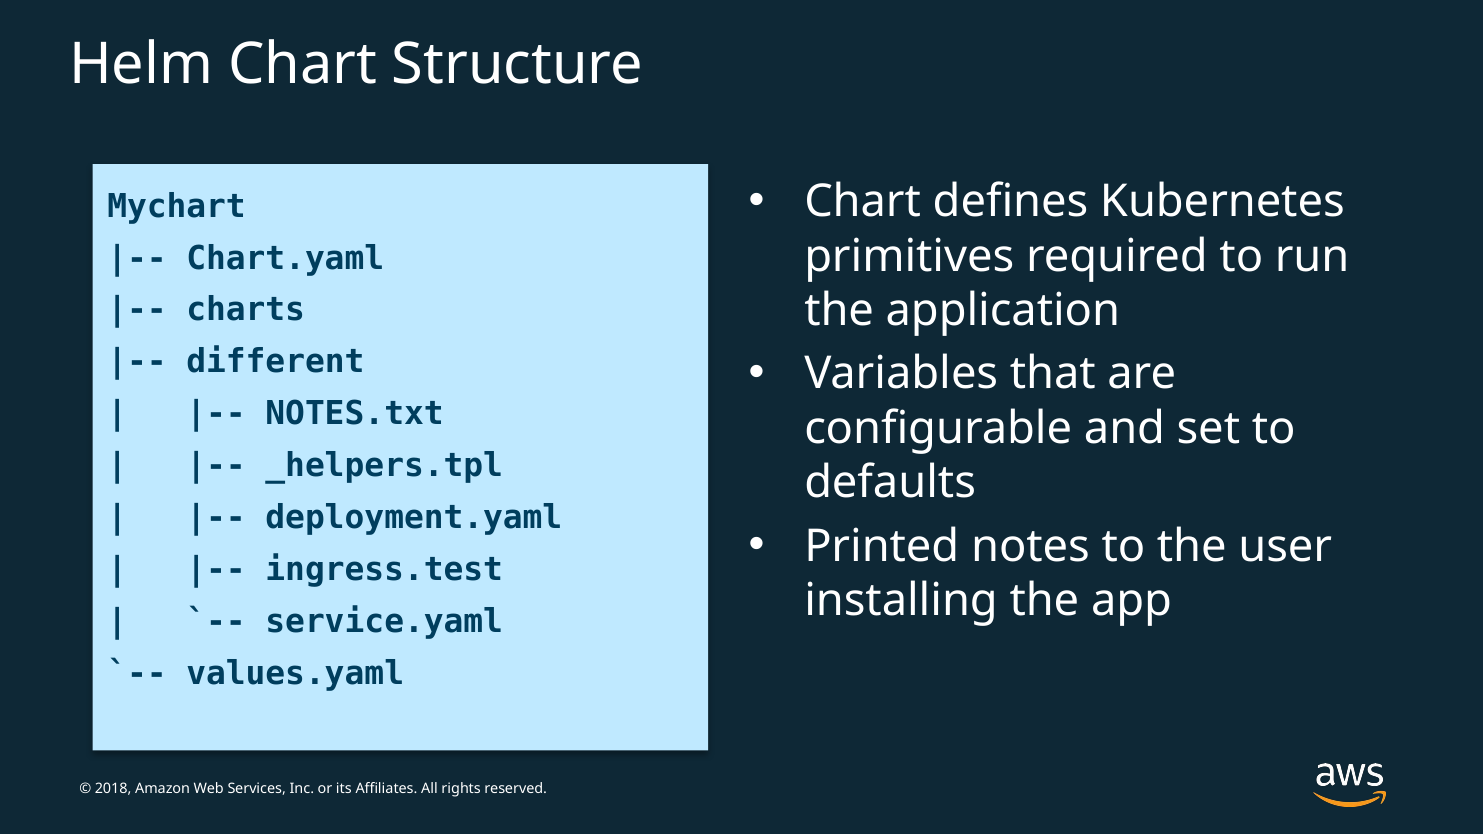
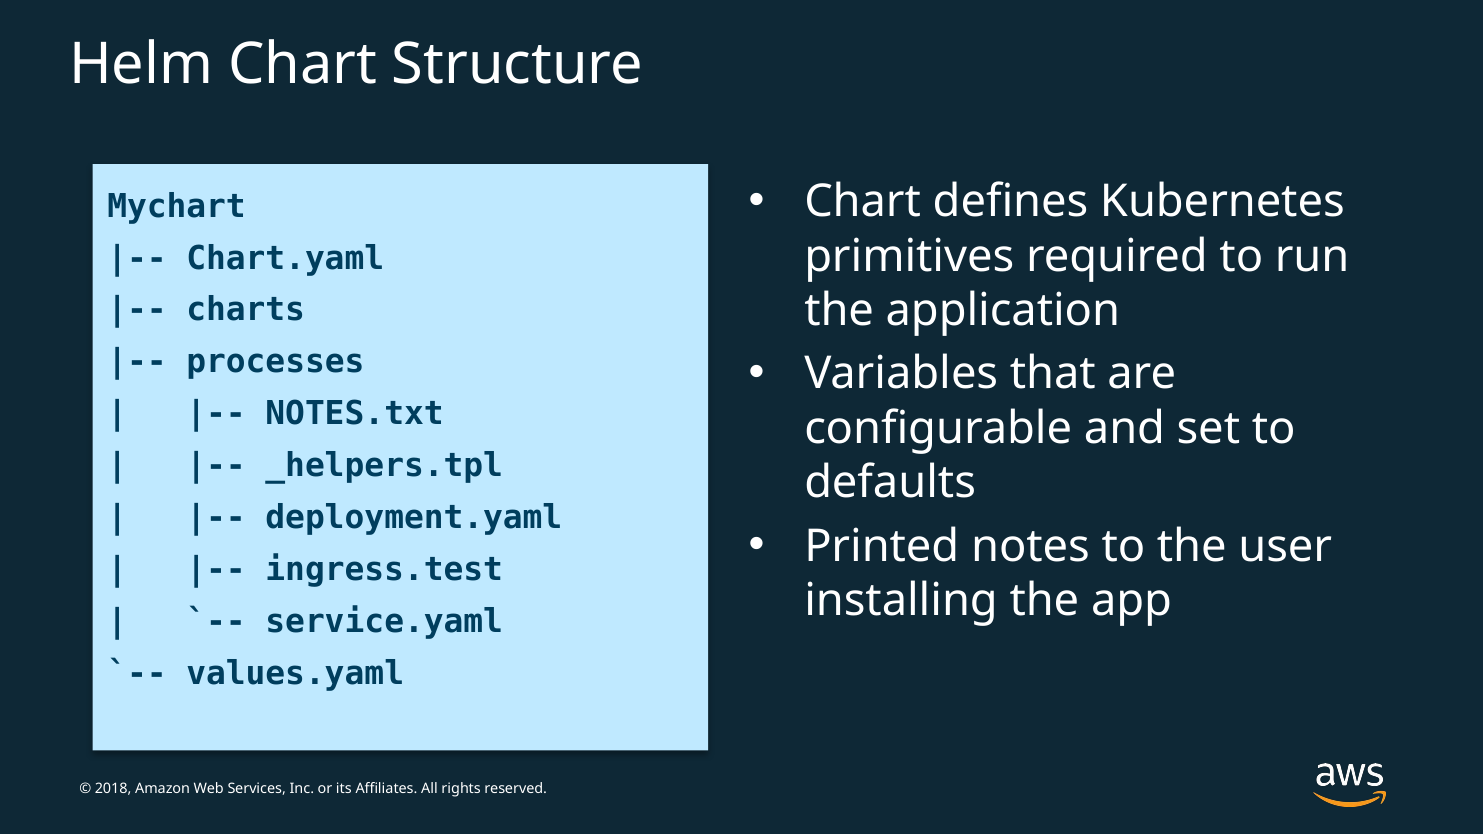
different: different -> processes (275, 362)
